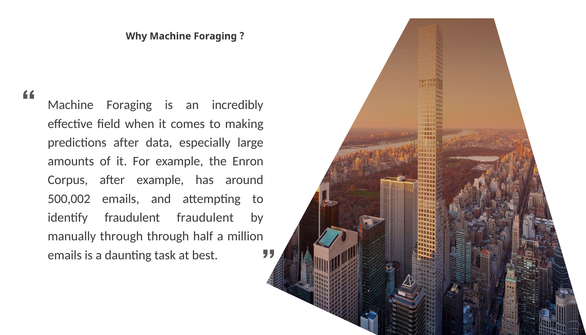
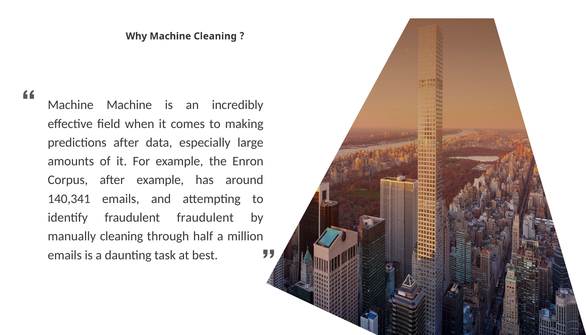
Why Machine Foraging: Foraging -> Cleaning (215, 36)
Foraging: Foraging -> Machine (129, 105)
500,002: 500,002 -> 140,341 (69, 198)
manually through: through -> cleaning (122, 236)
